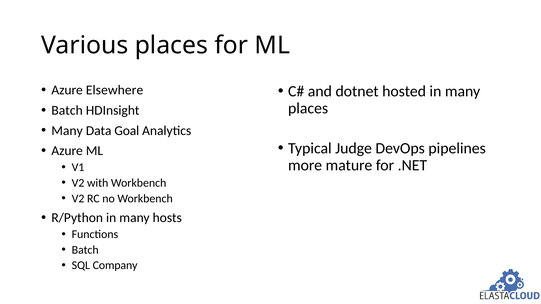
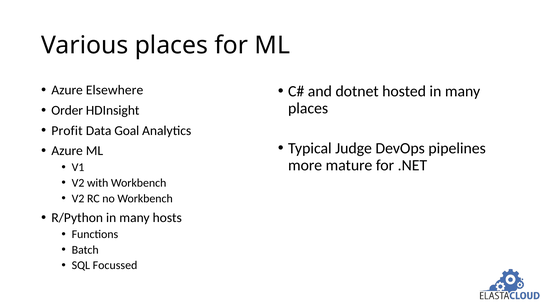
Batch: Batch -> Order (67, 111)
Many: Many -> Profit (67, 131)
Company: Company -> Focussed (115, 266)
